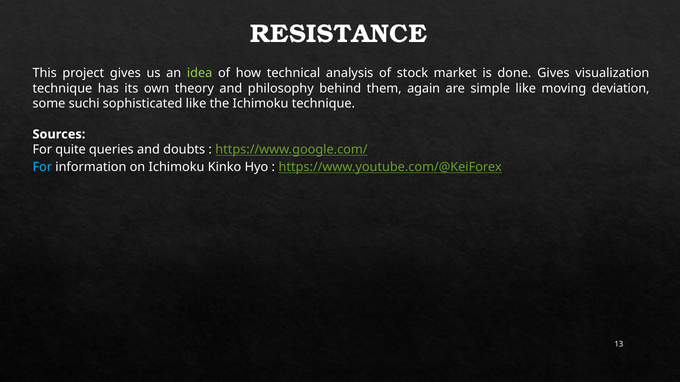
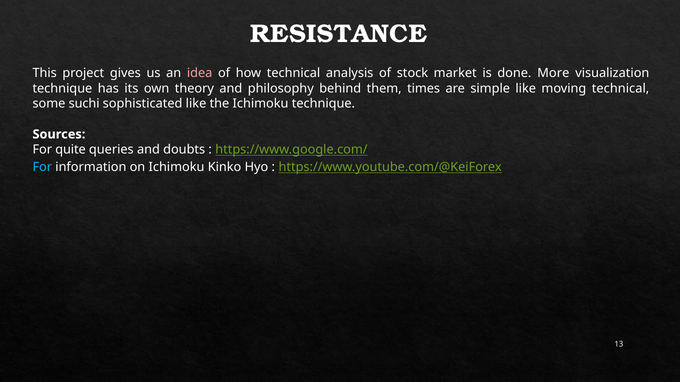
idea colour: light green -> pink (200, 73)
done Gives: Gives -> More (553, 73)
again: again -> times (424, 89)
moving deviation: deviation -> technical (621, 89)
